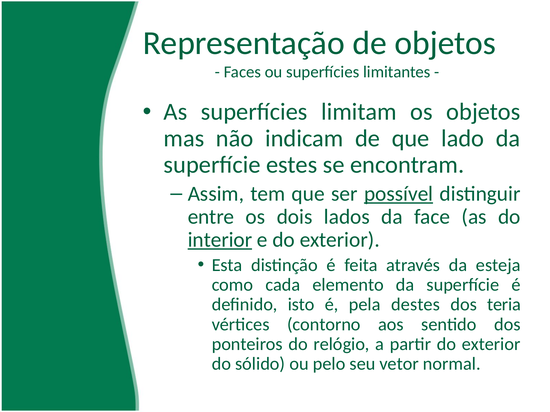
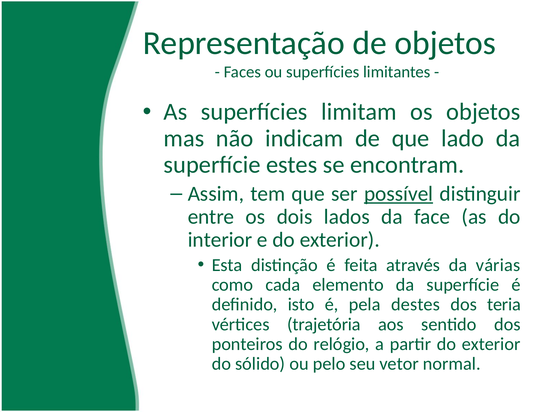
interior underline: present -> none (220, 240)
esteja: esteja -> várias (498, 265)
contorno: contorno -> trajetória (324, 325)
